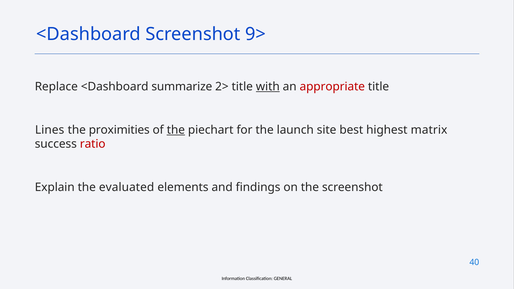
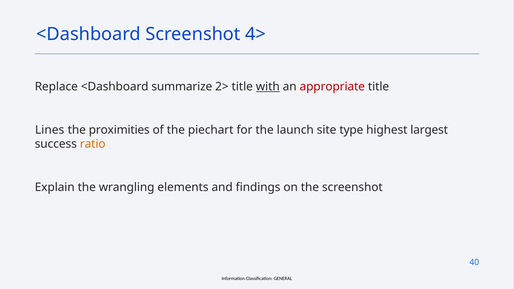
9>: 9> -> 4> (256, 34)
the underline: present -> none (176, 130)
best: best -> type (351, 130)
matrix: matrix -> largest (429, 130)
ratio colour: red -> orange (93, 144)
evaluated: evaluated -> wrangling (127, 187)
